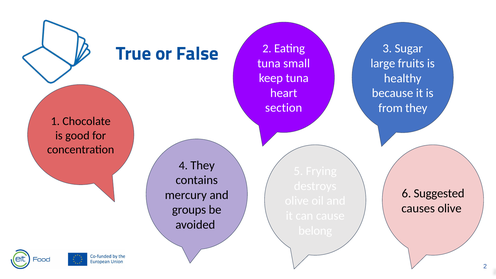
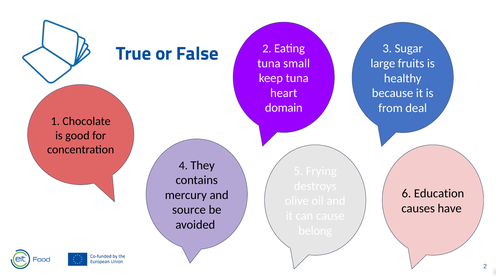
section: section -> domain (284, 108)
from they: they -> deal (416, 108)
Suggested: Suggested -> Education (439, 193)
causes olive: olive -> have (450, 208)
groups: groups -> source (189, 210)
